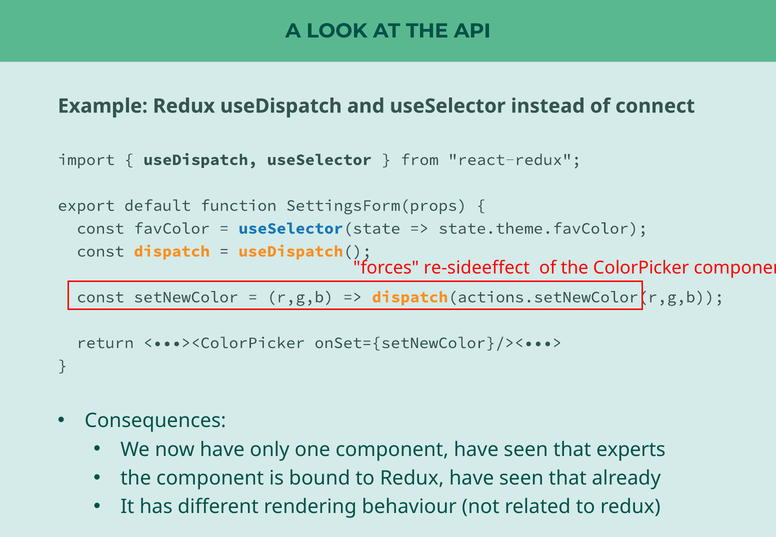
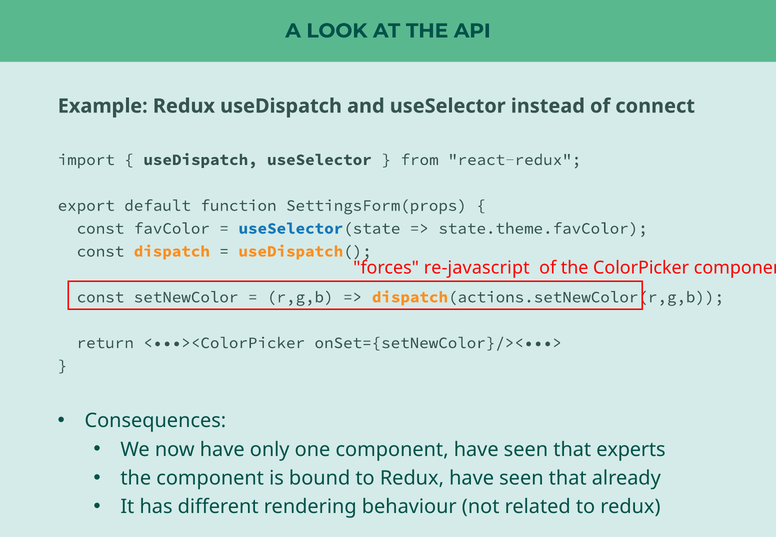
re-sideeffect: re-sideeffect -> re-javascript (477, 268)
